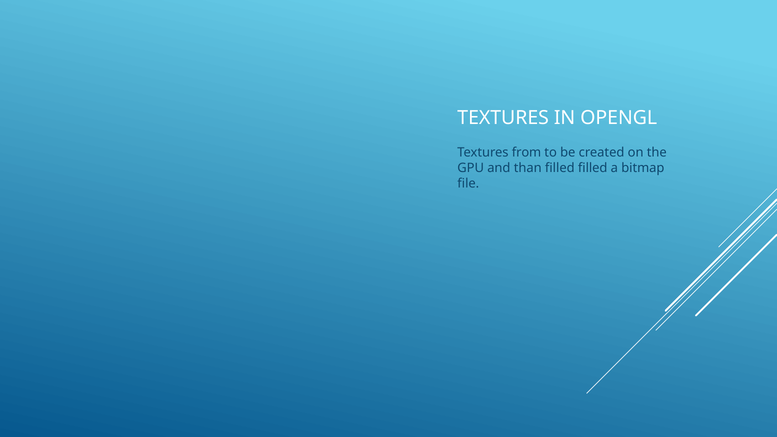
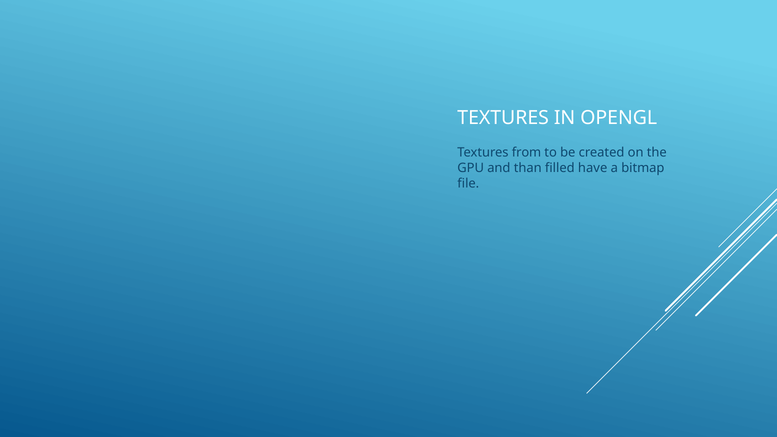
filled filled: filled -> have (593, 168)
